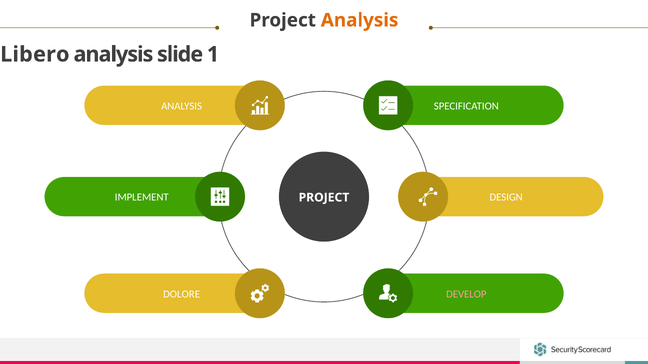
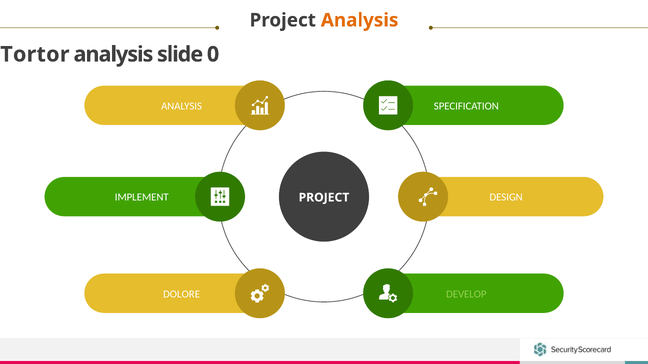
Libero: Libero -> Tortor (35, 54)
1: 1 -> 0 (213, 54)
DEVELOP colour: pink -> light green (466, 294)
